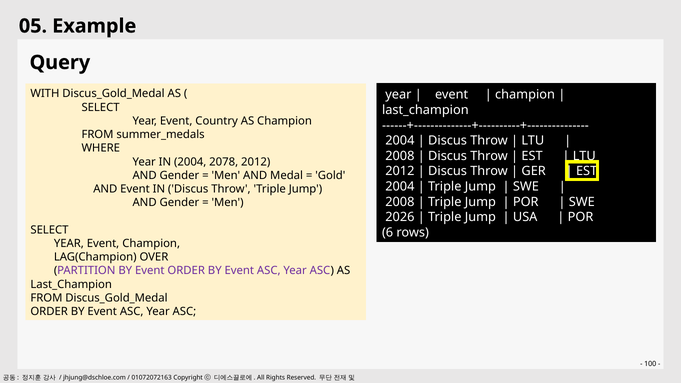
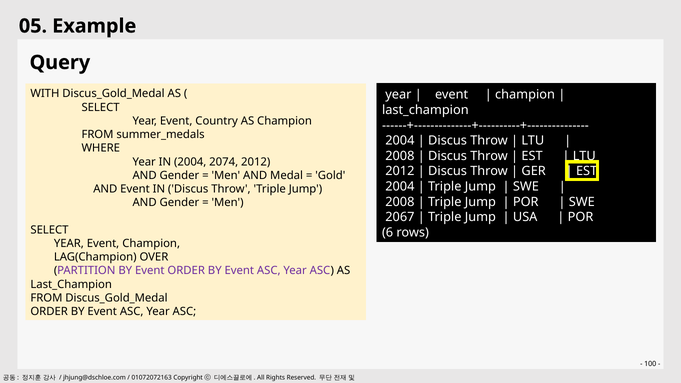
2078: 2078 -> 2074 (224, 162)
2026: 2026 -> 2067 (400, 217)
